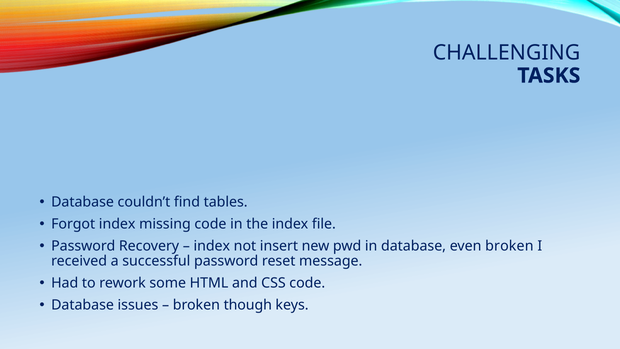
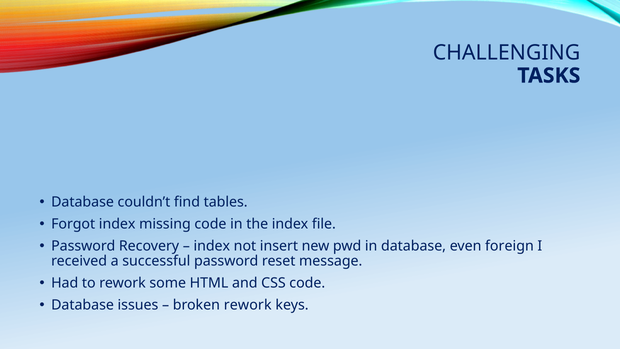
even broken: broken -> foreign (509, 246)
broken though: though -> rework (248, 305)
